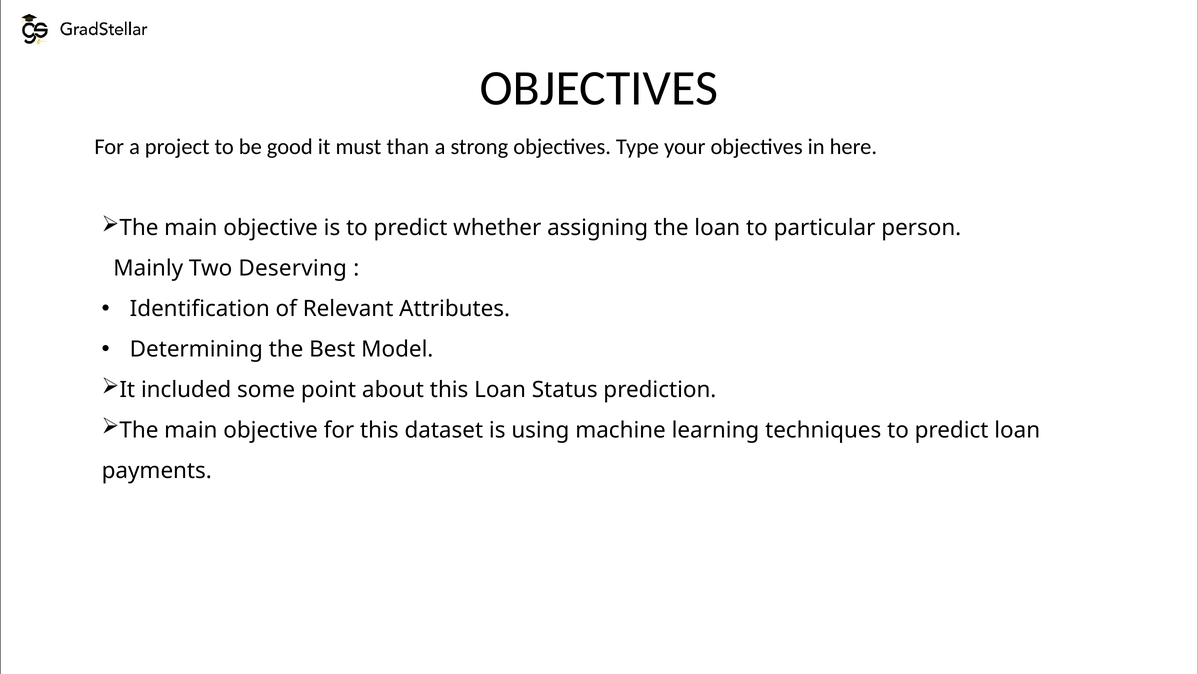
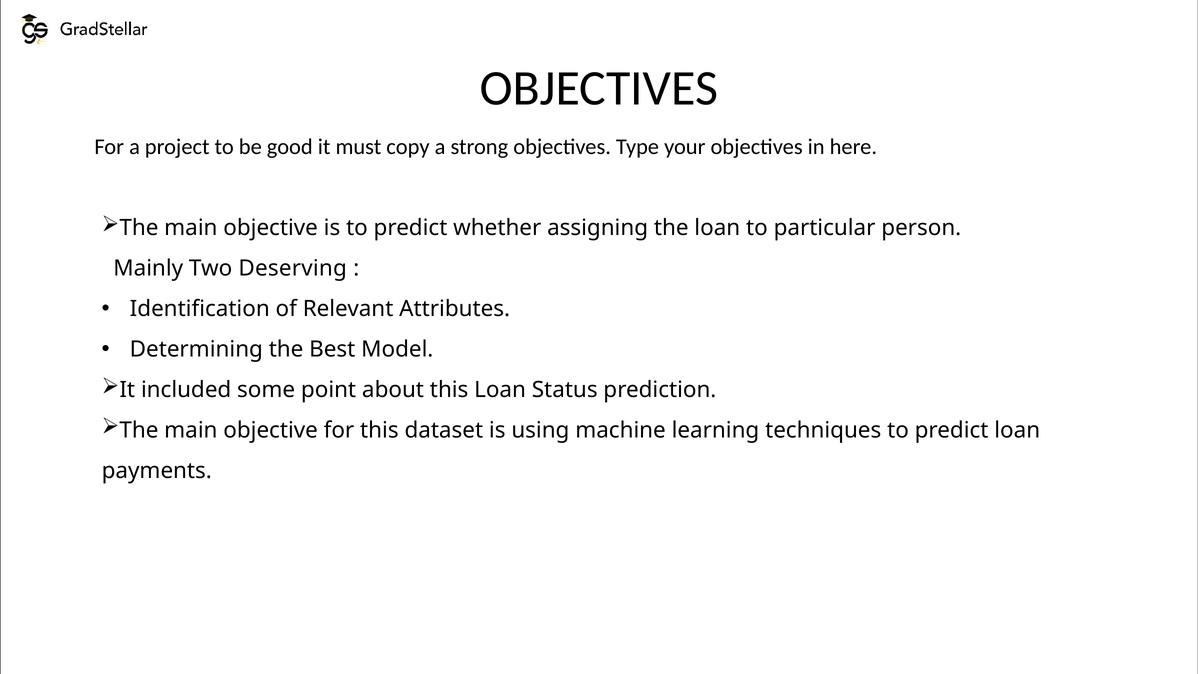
than: than -> copy (408, 147)
